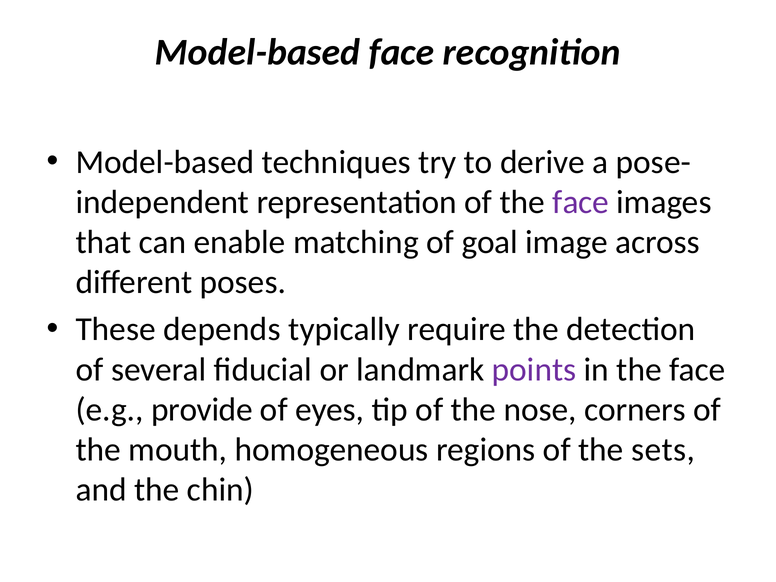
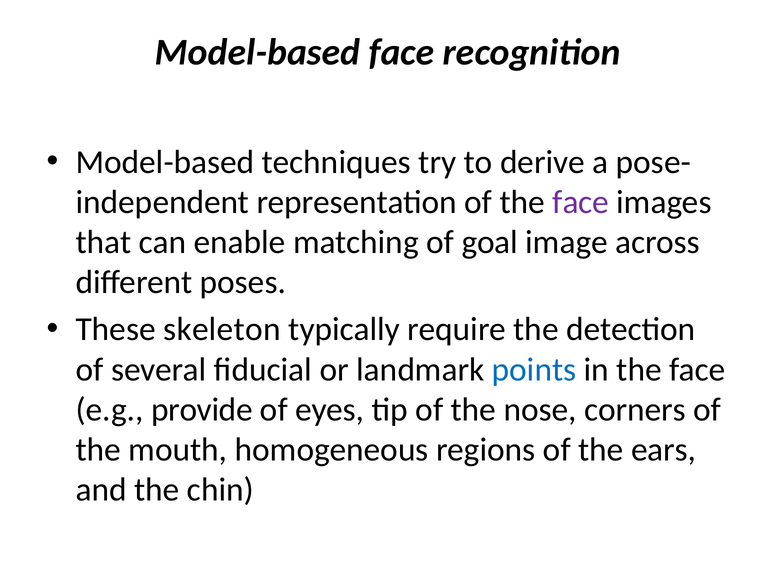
depends: depends -> skeleton (222, 329)
points colour: purple -> blue (534, 370)
sets: sets -> ears (663, 450)
